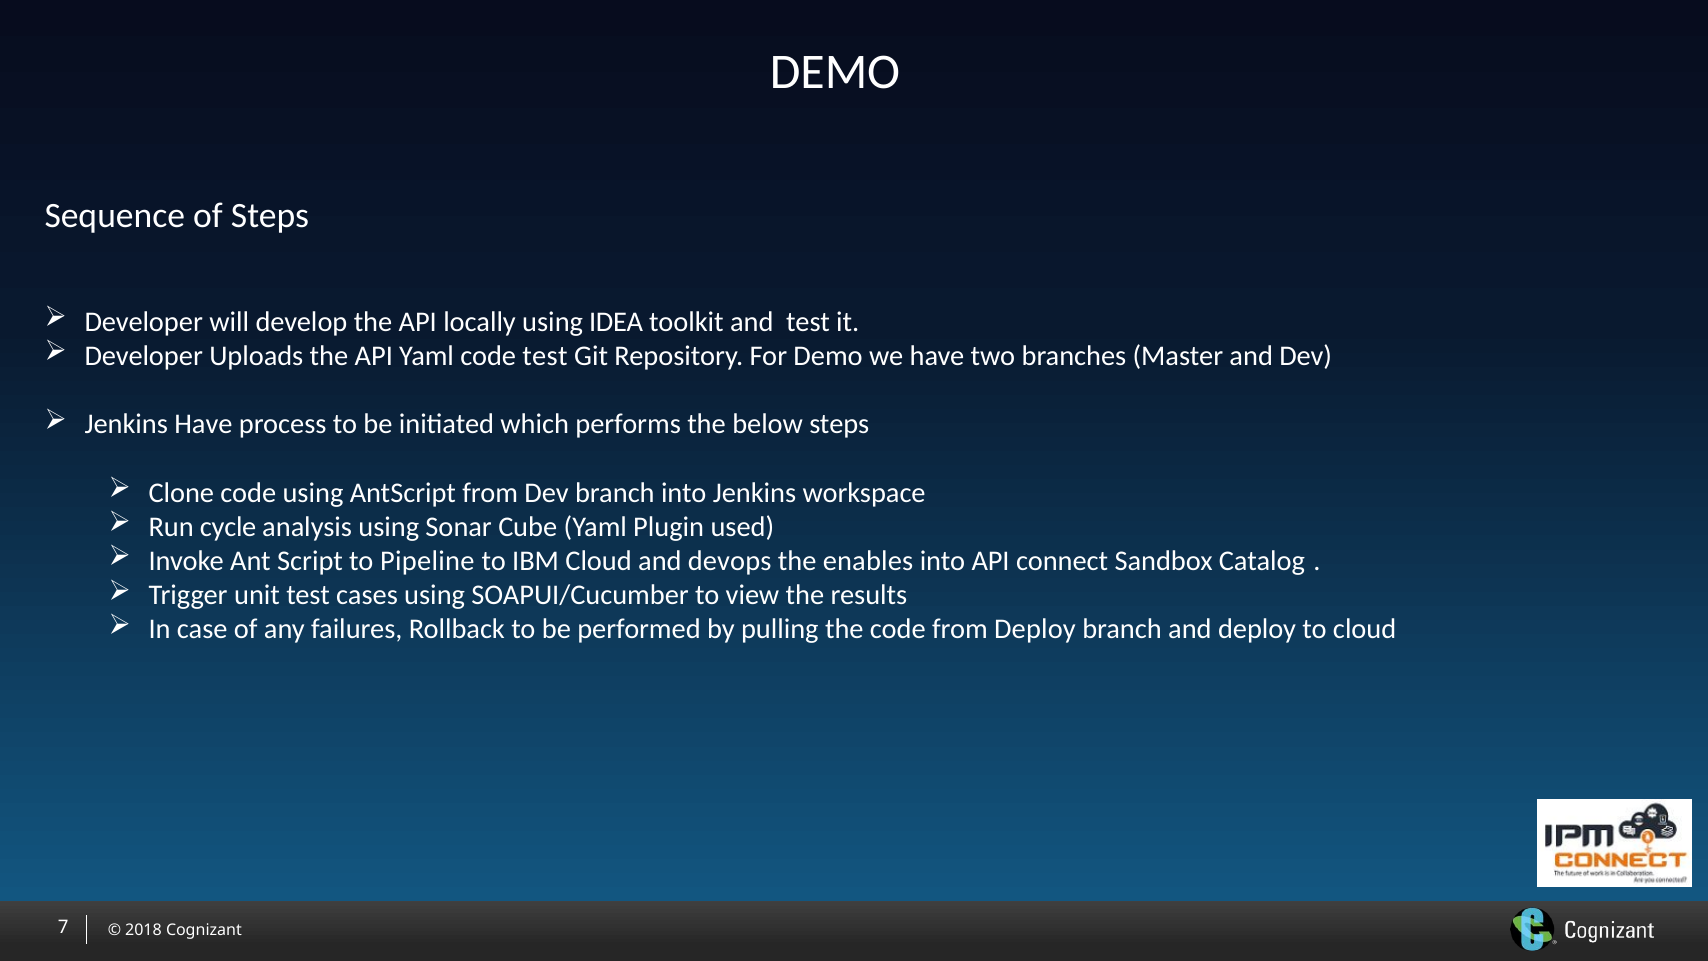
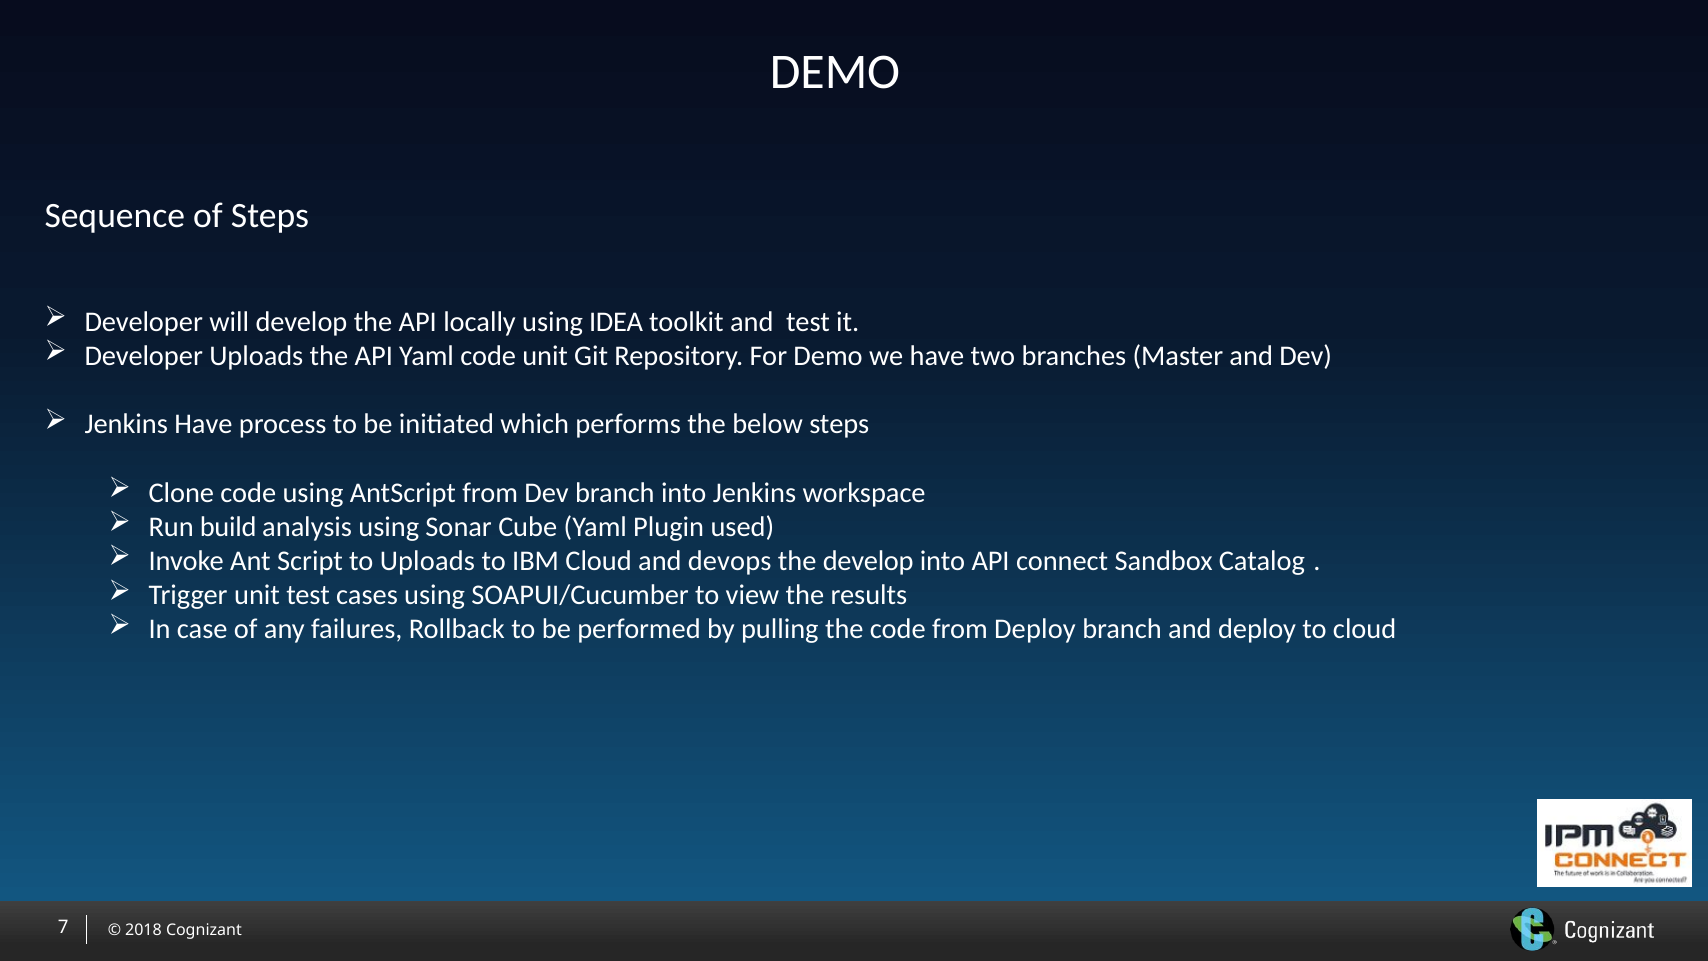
code test: test -> unit (545, 356)
cycle: cycle -> build (228, 527)
to Pipeline: Pipeline -> Uploads (427, 561)
the enables: enables -> develop (868, 561)
